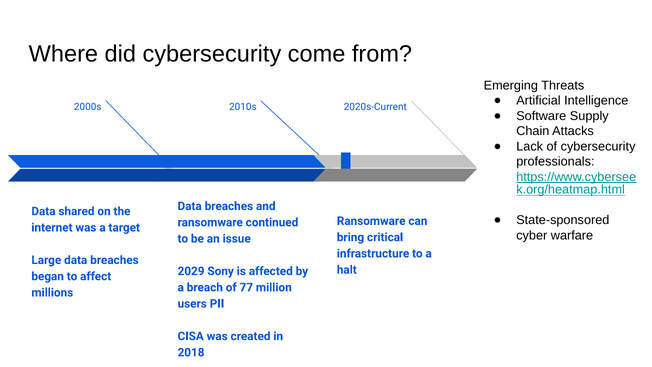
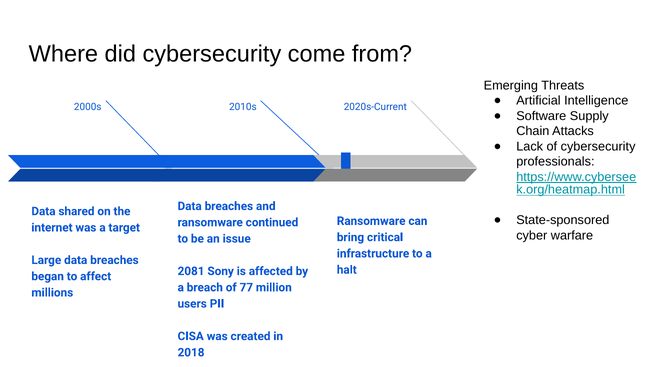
2029: 2029 -> 2081 (191, 271)
